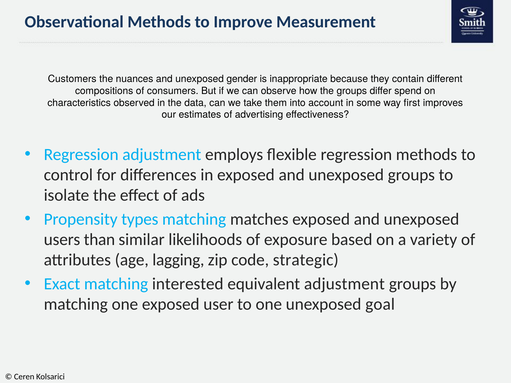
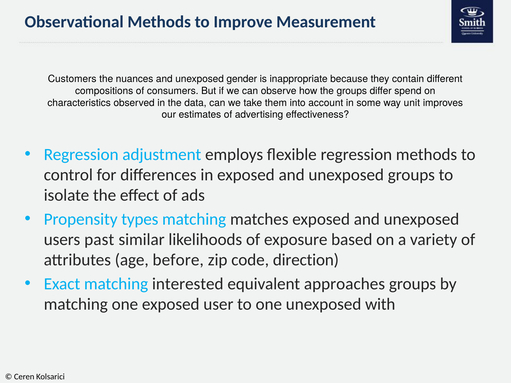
first: first -> unit (412, 103)
than: than -> past (99, 240)
lagging: lagging -> before (178, 260)
strategic: strategic -> direction (306, 260)
equivalent adjustment: adjustment -> approaches (344, 284)
goal: goal -> with (380, 304)
